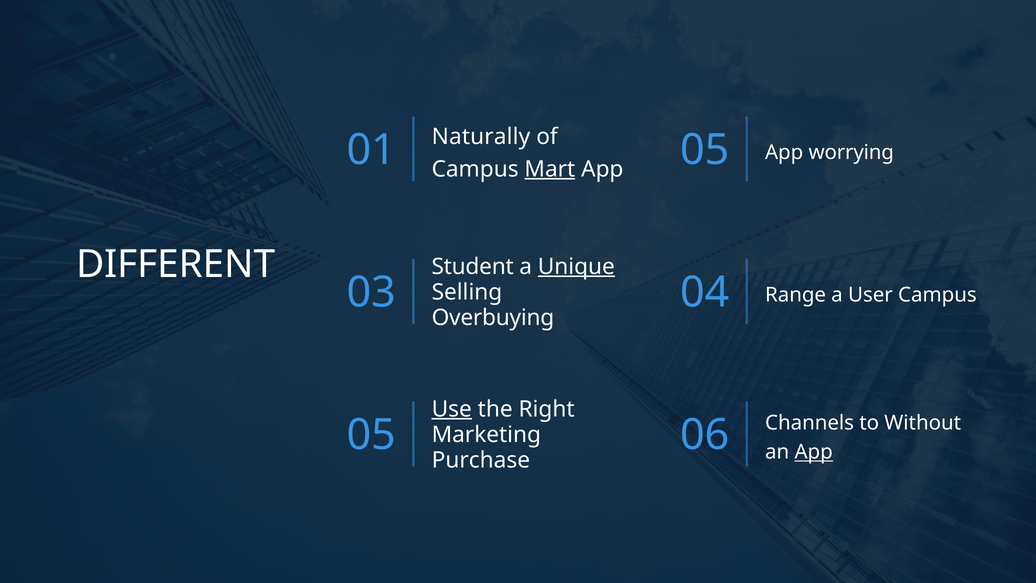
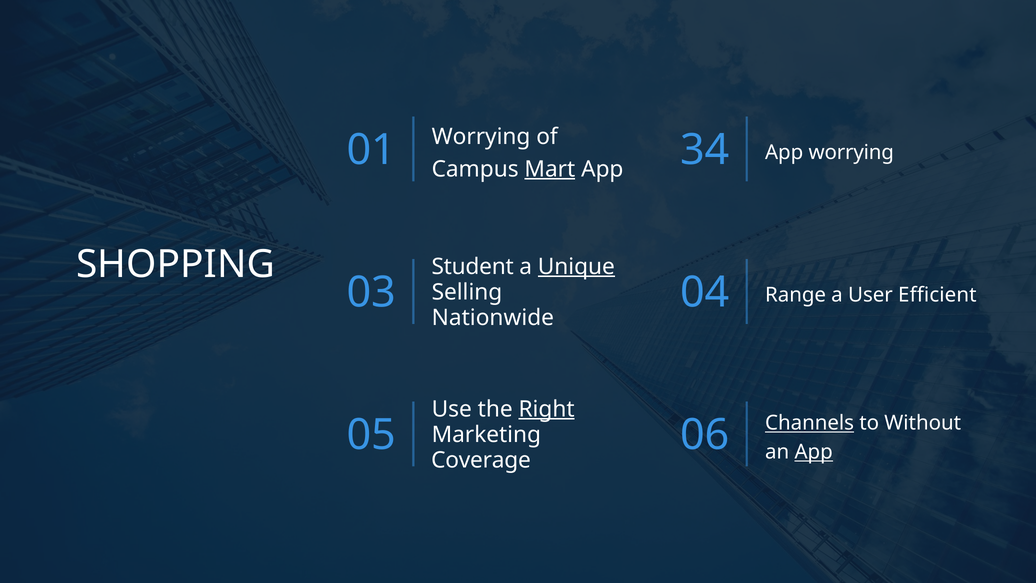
01 Naturally: Naturally -> Worrying (481, 137)
App 05: 05 -> 34 (705, 150)
DIFFERENT: DIFFERENT -> SHOPPING (176, 264)
Overbuying: Overbuying -> Nationwide (493, 318)
User Campus: Campus -> Efficient (937, 295)
Use underline: present -> none (452, 409)
Right underline: none -> present (547, 409)
Purchase: Purchase -> Coverage (481, 460)
Channels underline: none -> present (810, 423)
